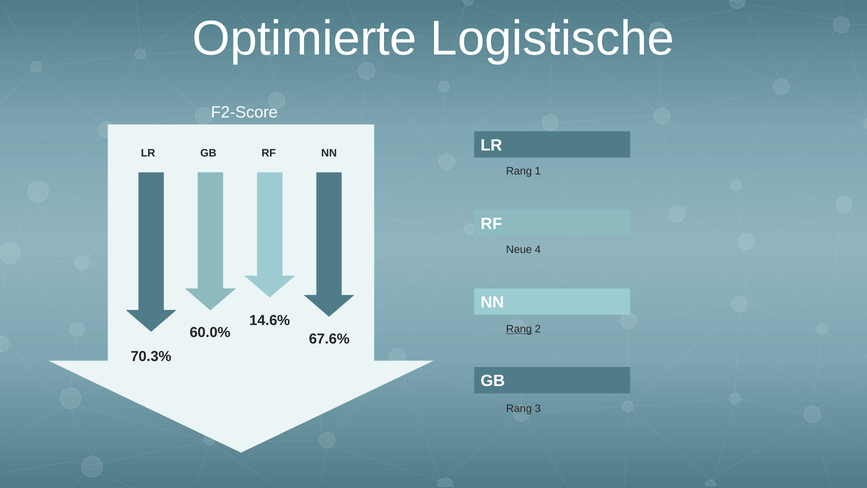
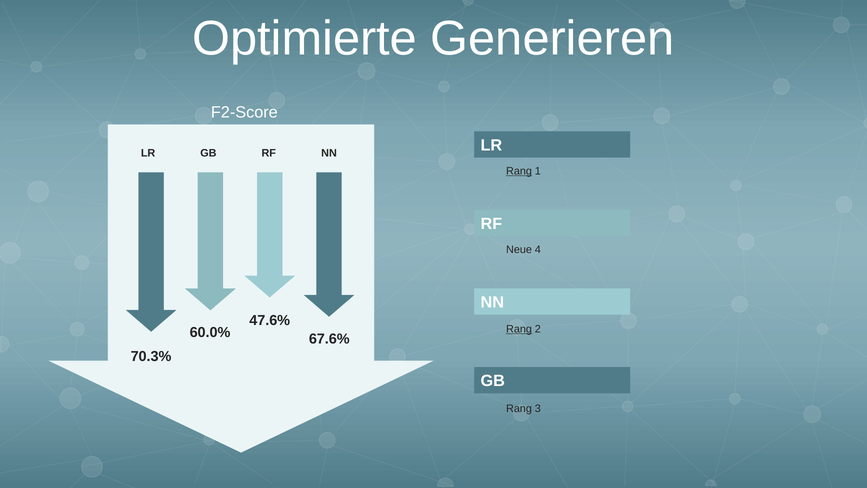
Logistische: Logistische -> Generieren (552, 39)
Rang underline: none -> present (519, 171)
14.6%: 14.6% -> 47.6% (270, 320)
